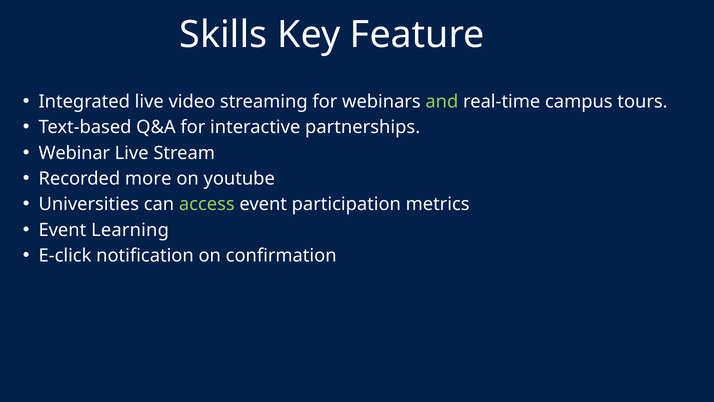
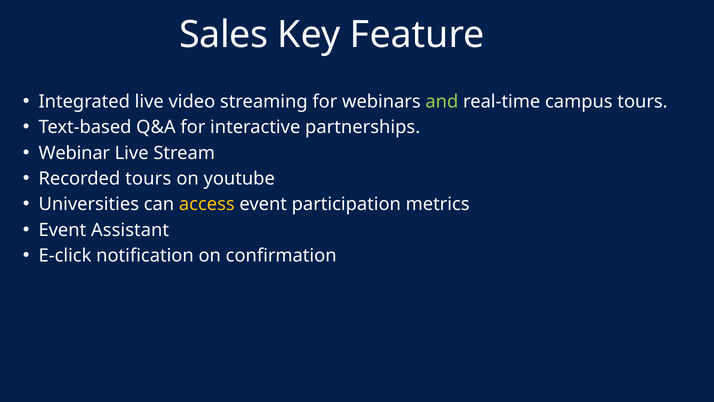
Skills: Skills -> Sales (224, 35)
Recorded more: more -> tours (148, 179)
access colour: light green -> yellow (207, 204)
Learning: Learning -> Assistant (130, 230)
